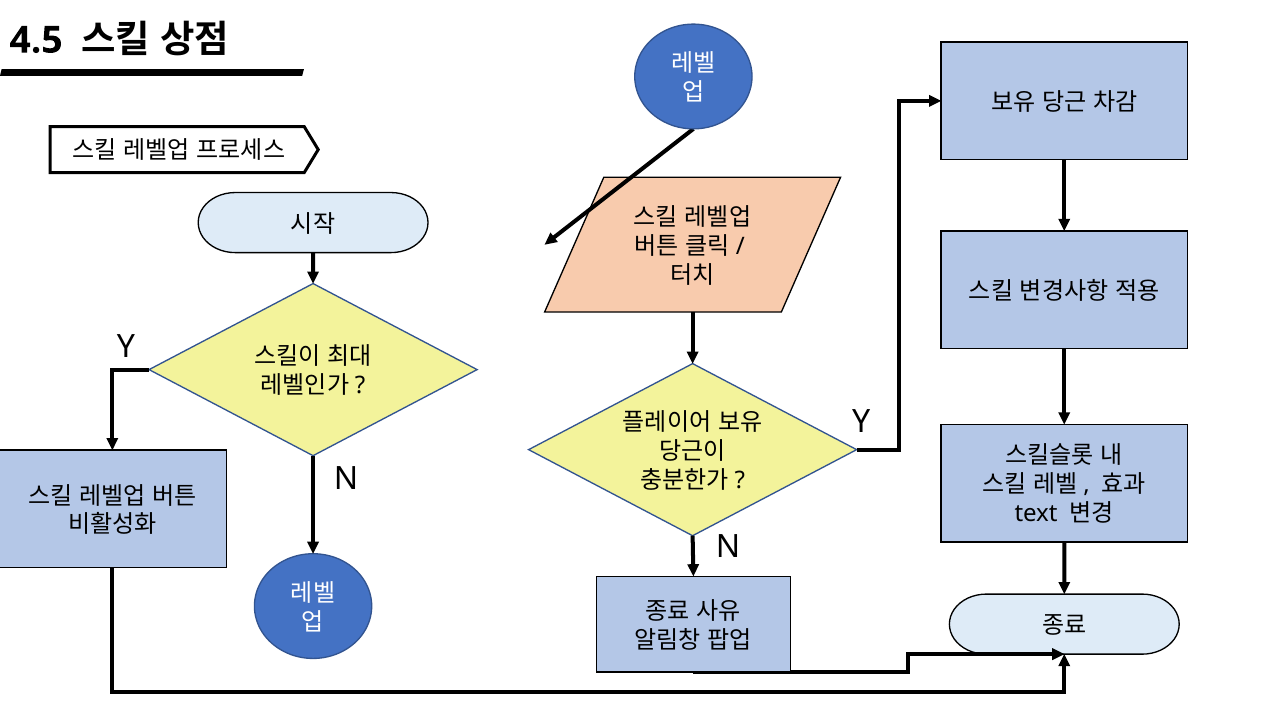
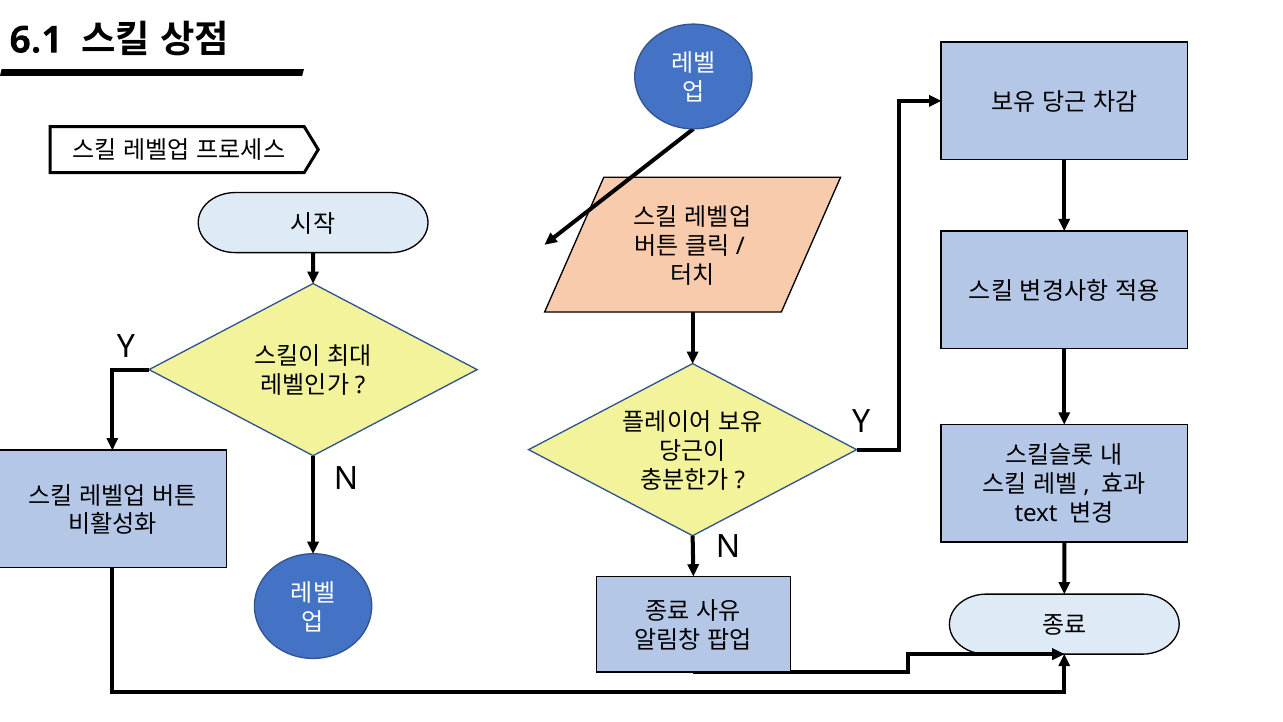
4.5: 4.5 -> 6.1 (36, 40)
